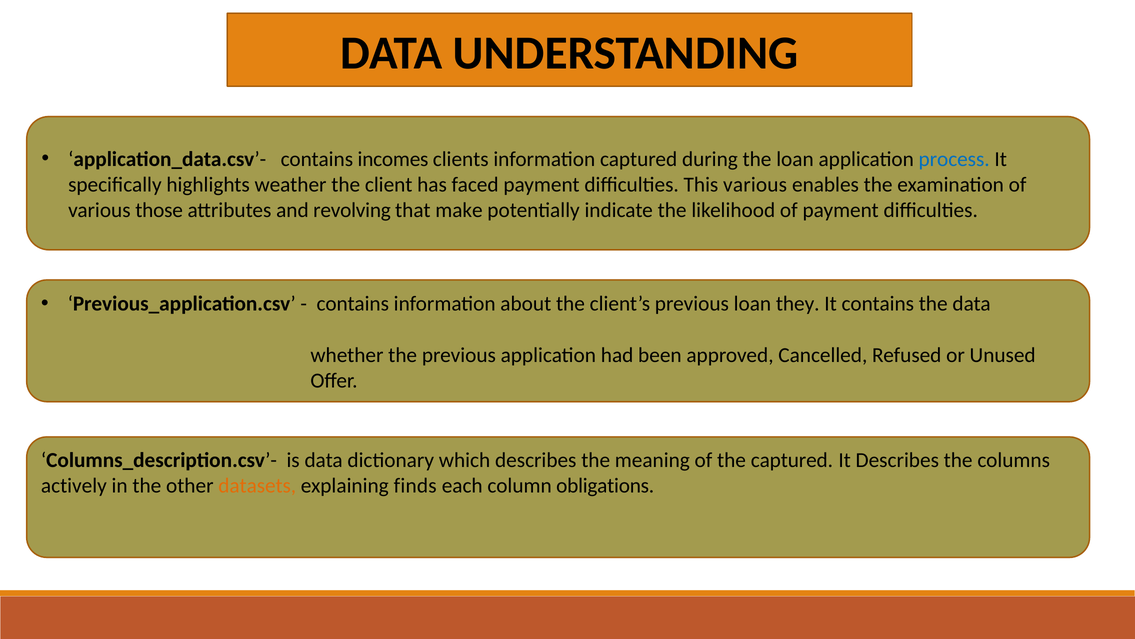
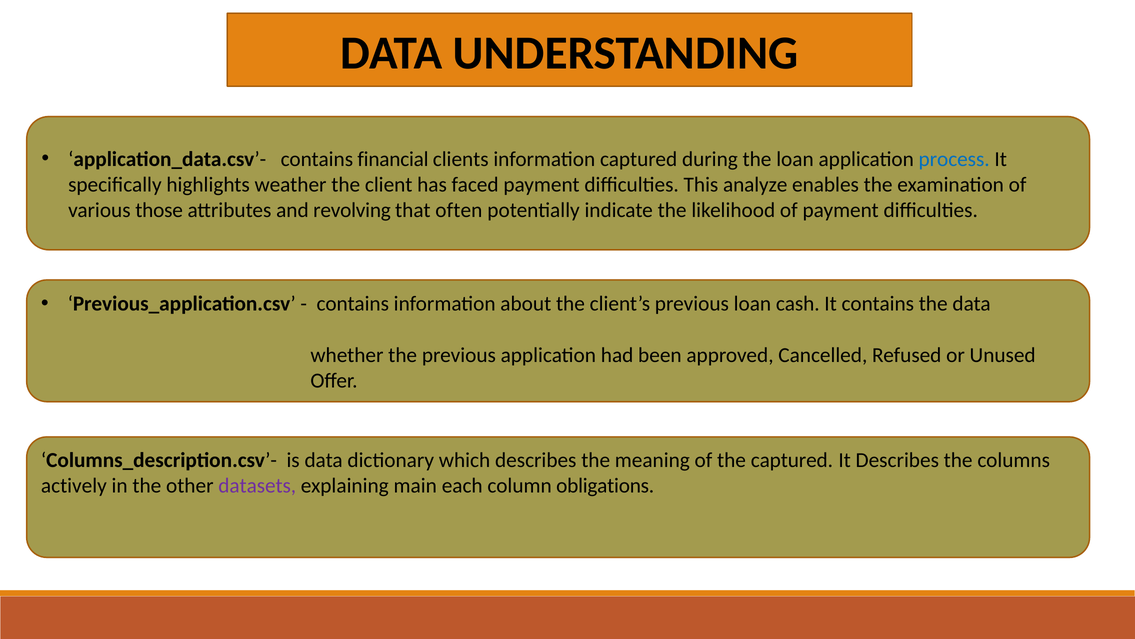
incomes: incomes -> financial (393, 159)
This various: various -> analyze (755, 184)
make: make -> often (459, 210)
they: they -> cash (798, 304)
datasets colour: orange -> purple (257, 485)
finds: finds -> main (415, 485)
